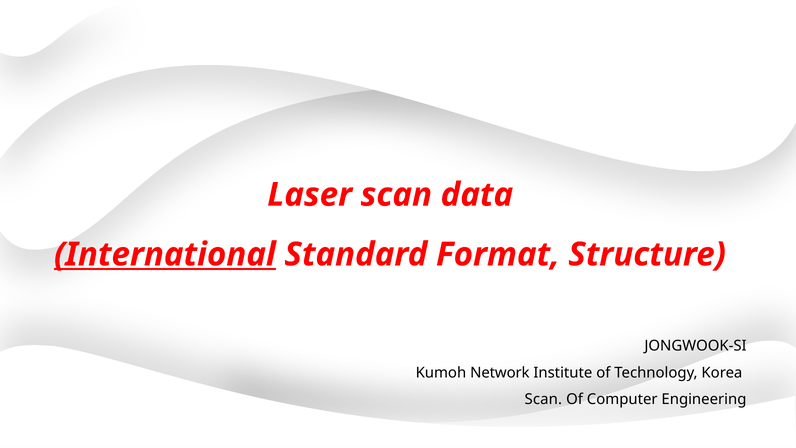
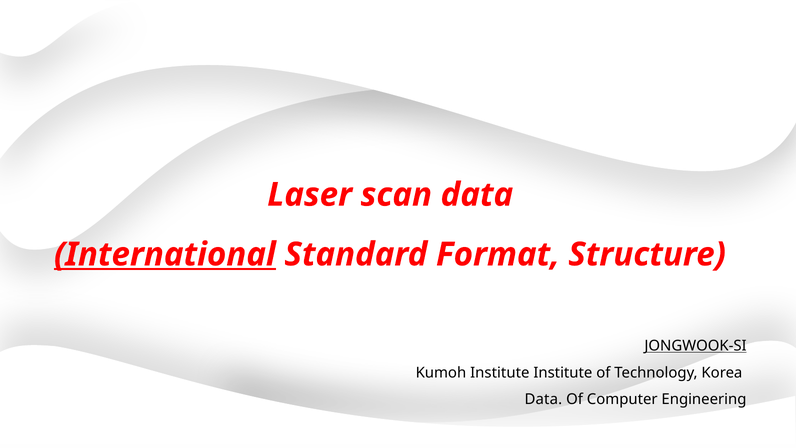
JONGWOOK-SI underline: none -> present (696, 346)
Kumoh Network: Network -> Institute (500, 372)
Scan: Scan -> Data (543, 399)
